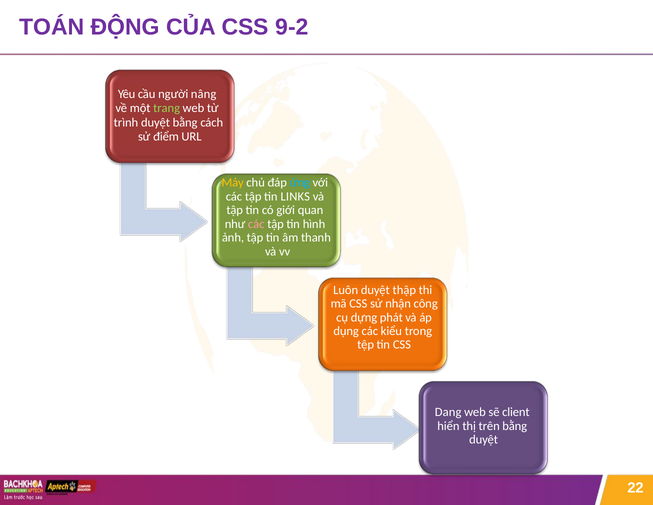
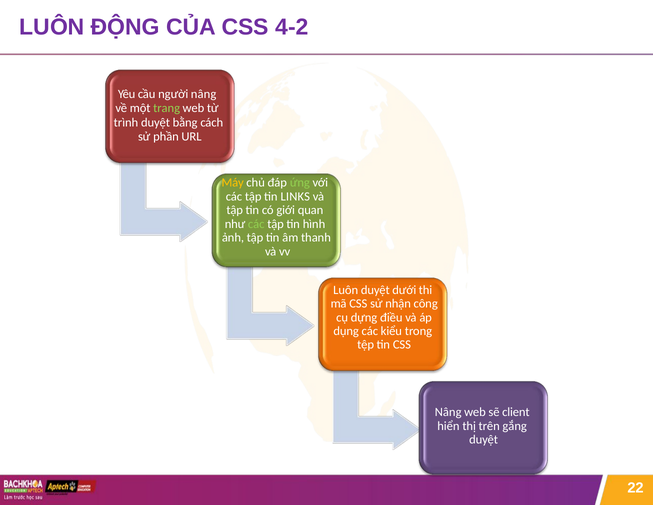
TOÁN: TOÁN -> LUÔN (52, 27)
9-2: 9-2 -> 4-2 (292, 27)
điểm: điểm -> phần (166, 136)
ứng colour: light blue -> light green (300, 183)
các colour: pink -> light green (256, 224)
thập: thập -> dưới (404, 290)
phát: phát -> điều (391, 317)
Dang: Dang -> Nâng (448, 412)
trên bằng: bằng -> gắng (515, 426)
